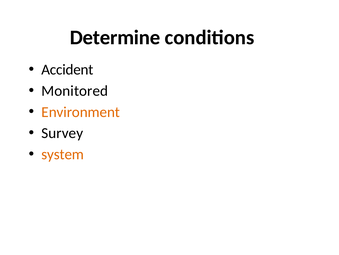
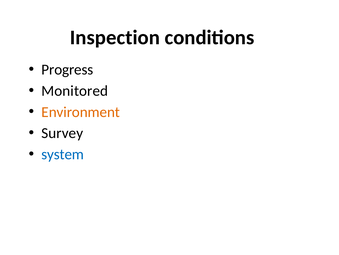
Determine: Determine -> Inspection (115, 37)
Accident: Accident -> Progress (67, 70)
system colour: orange -> blue (63, 154)
